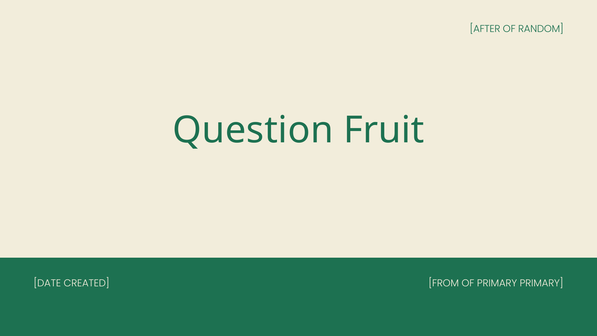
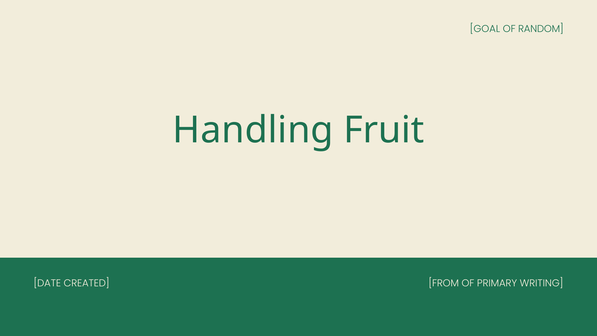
AFTER: AFTER -> GOAL (485, 29)
Question: Question -> Handling (253, 130)
PRIMARY PRIMARY: PRIMARY -> WRITING (542, 283)
